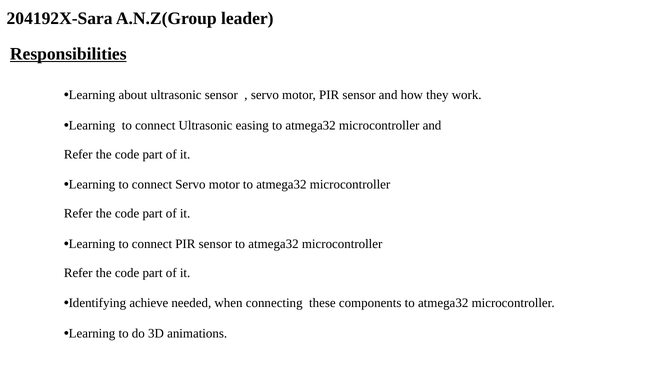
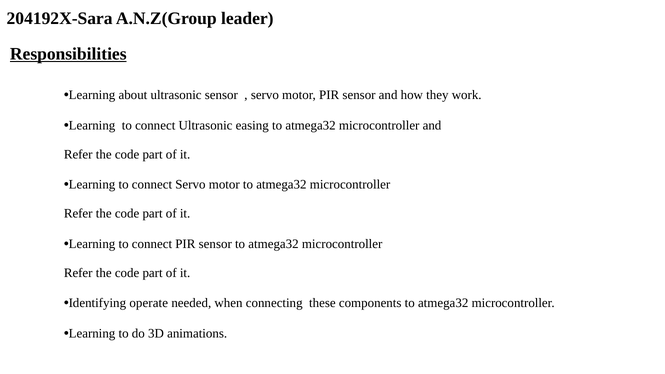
achieve: achieve -> operate (149, 303)
